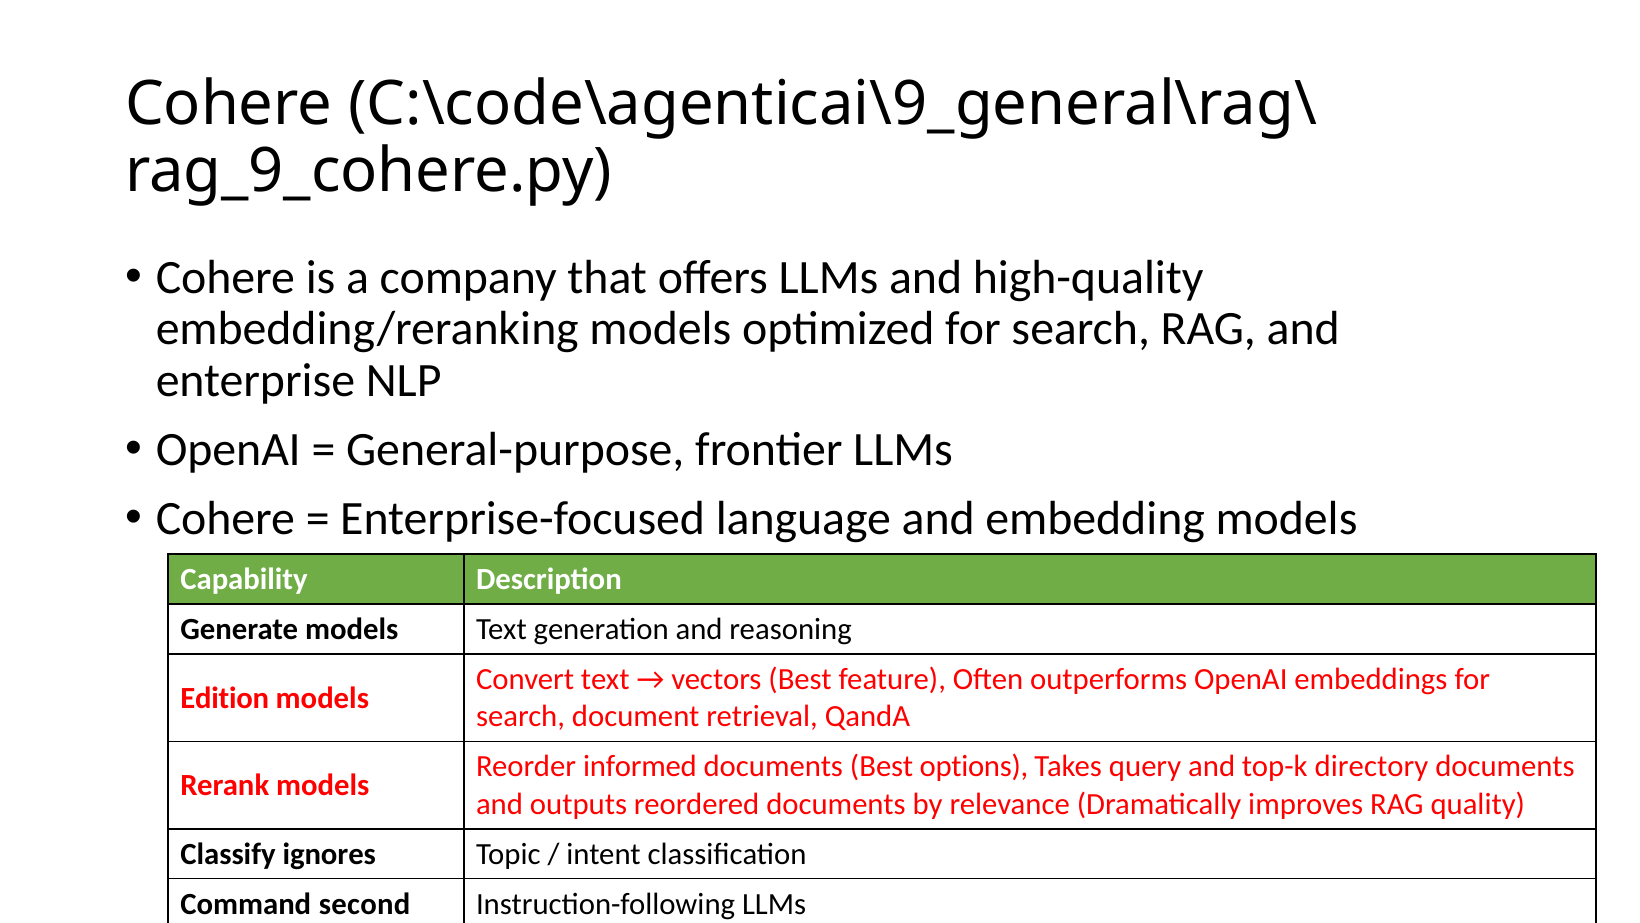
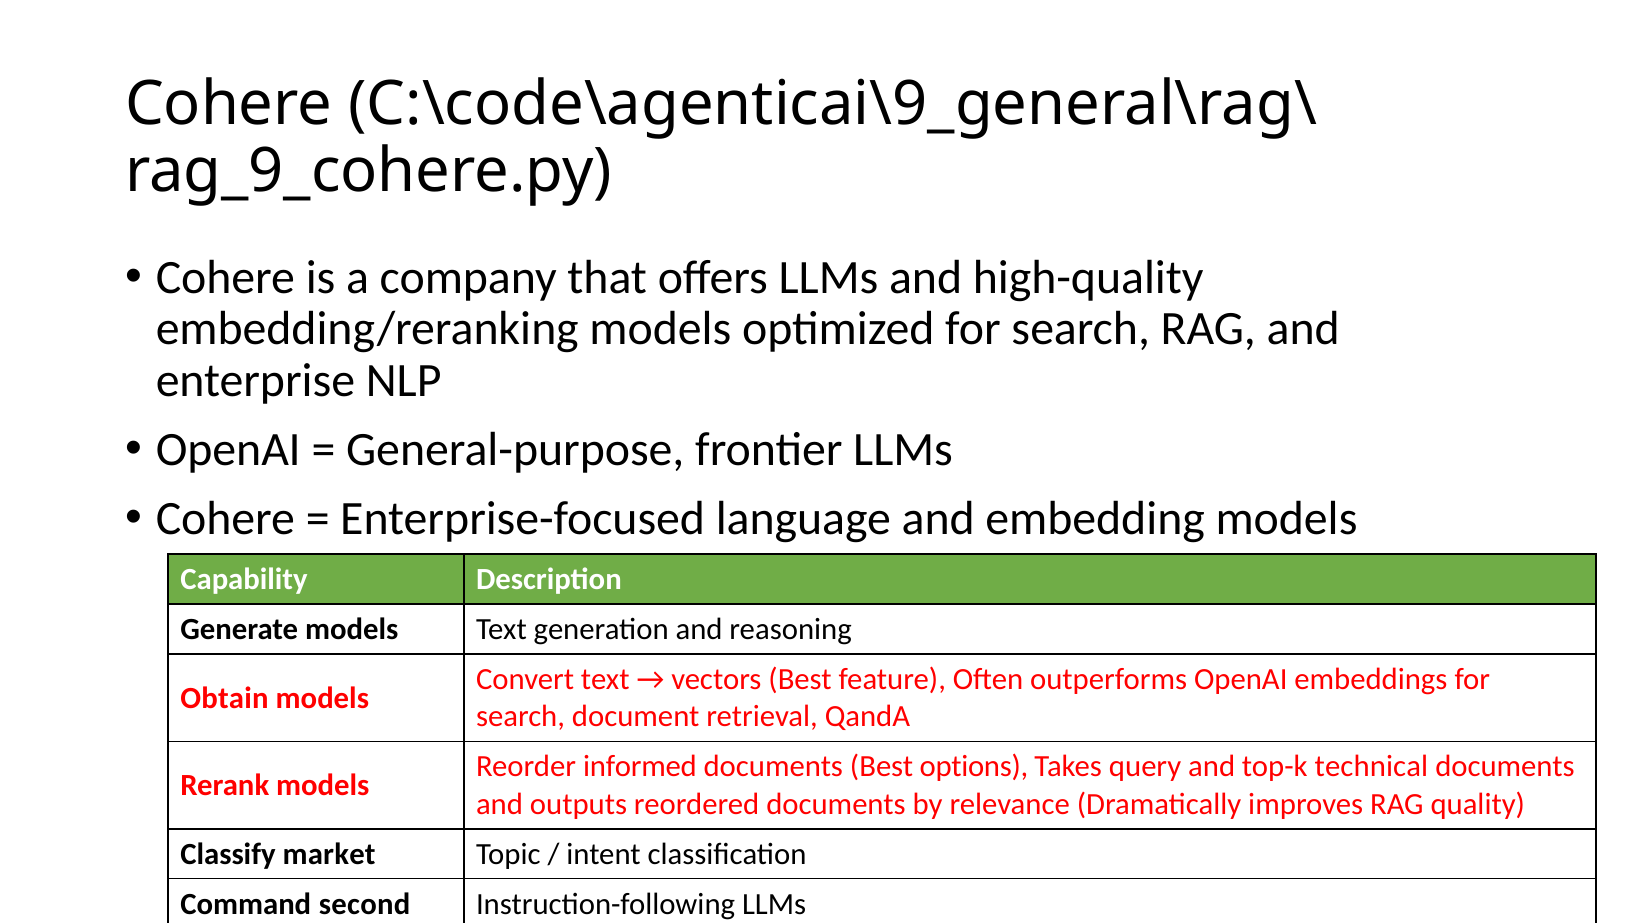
Edition: Edition -> Obtain (225, 698)
directory: directory -> technical (1371, 766)
ignores: ignores -> market (329, 854)
